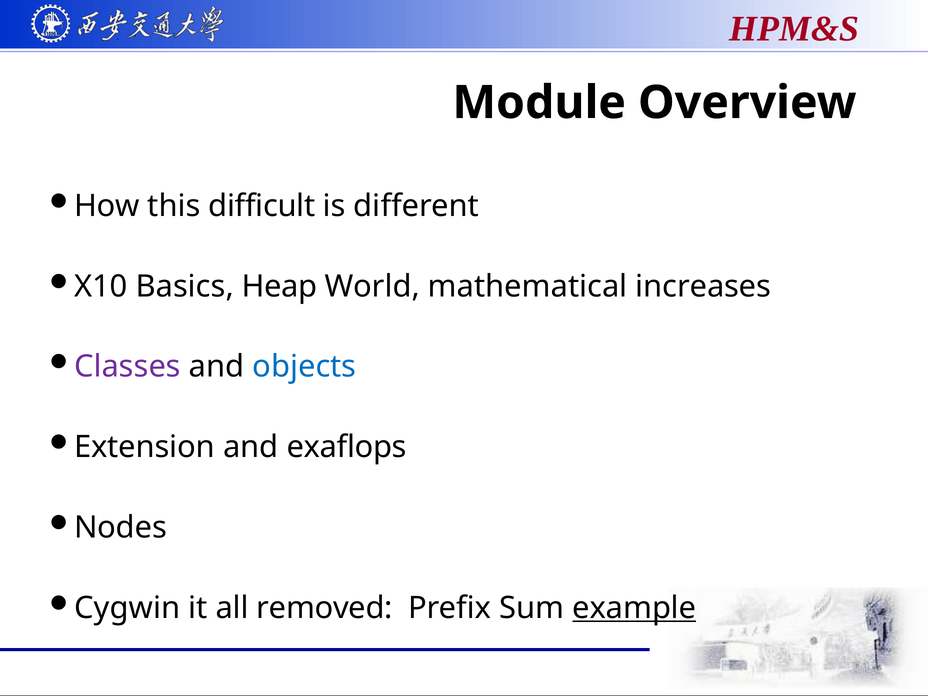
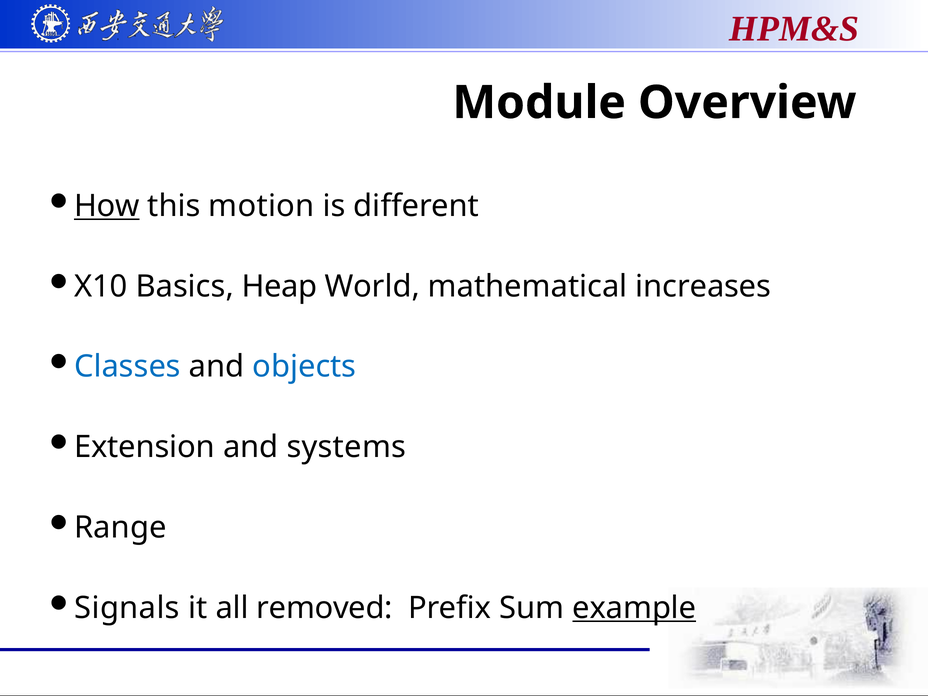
How underline: none -> present (107, 206)
difficult: difficult -> motion (261, 206)
Classes colour: purple -> blue (127, 367)
exaflops: exaflops -> systems (346, 447)
Nodes: Nodes -> Range (120, 528)
Cygwin: Cygwin -> Signals (127, 608)
